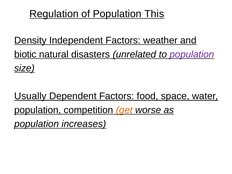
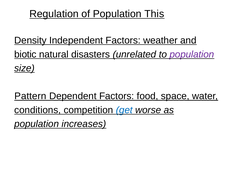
Usually: Usually -> Pattern (30, 96)
population: population -> conditions (38, 110)
get colour: orange -> blue (124, 110)
